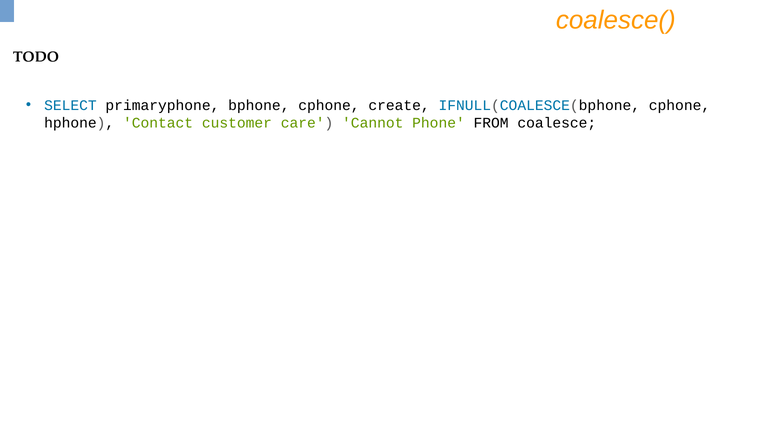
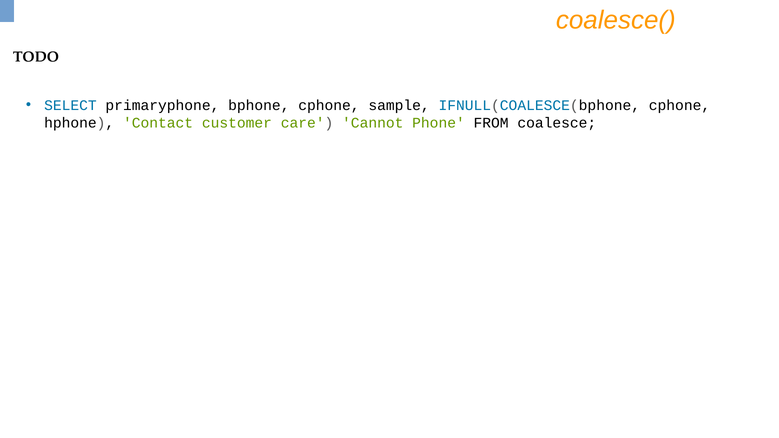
create: create -> sample (399, 105)
